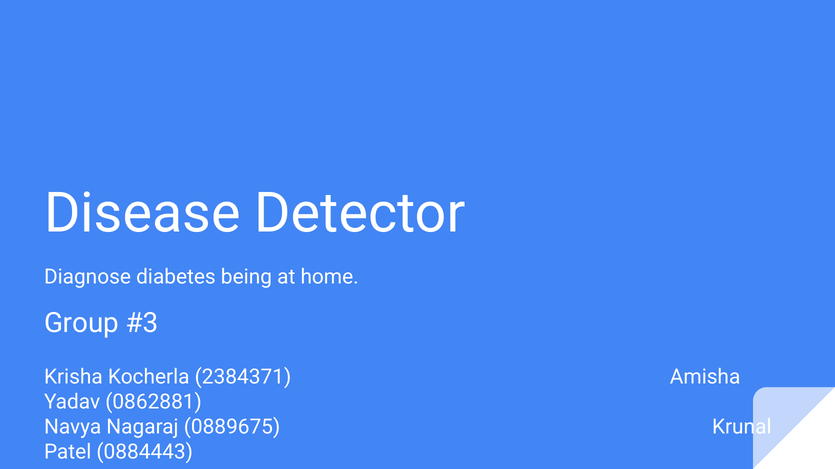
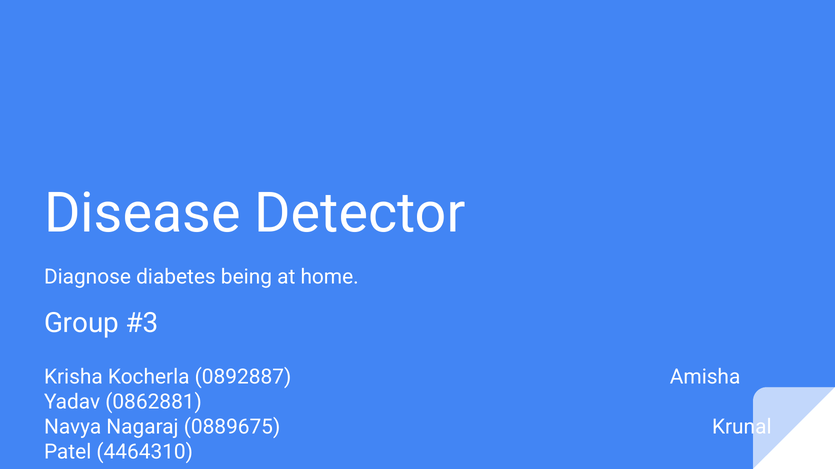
2384371: 2384371 -> 0892887 (243, 377)
0884443: 0884443 -> 4464310 (145, 452)
